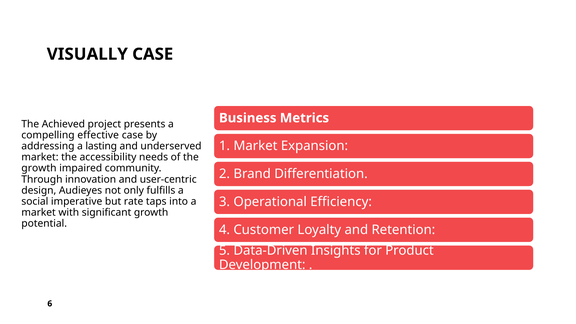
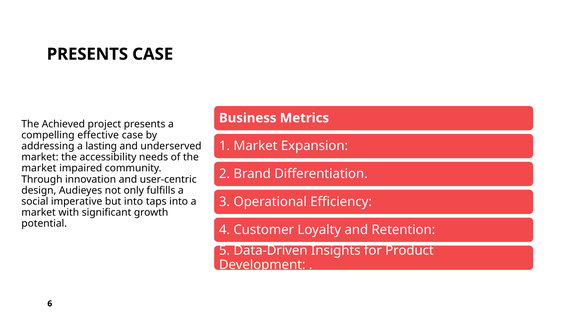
VISUALLY: VISUALLY -> PRESENTS (87, 54)
growth: growth -> market (39, 168)
but rate: rate -> into (134, 201)
